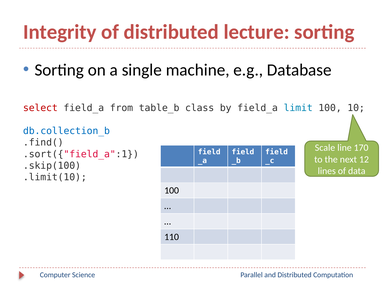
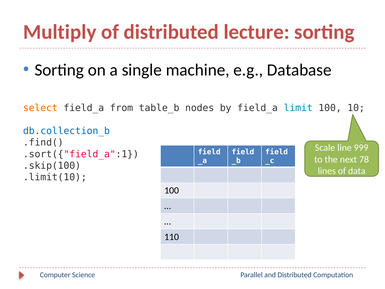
Integrity: Integrity -> Multiply (60, 32)
select colour: red -> orange (40, 108)
class: class -> nodes (200, 108)
170: 170 -> 999 (361, 148)
12: 12 -> 78 (364, 159)
